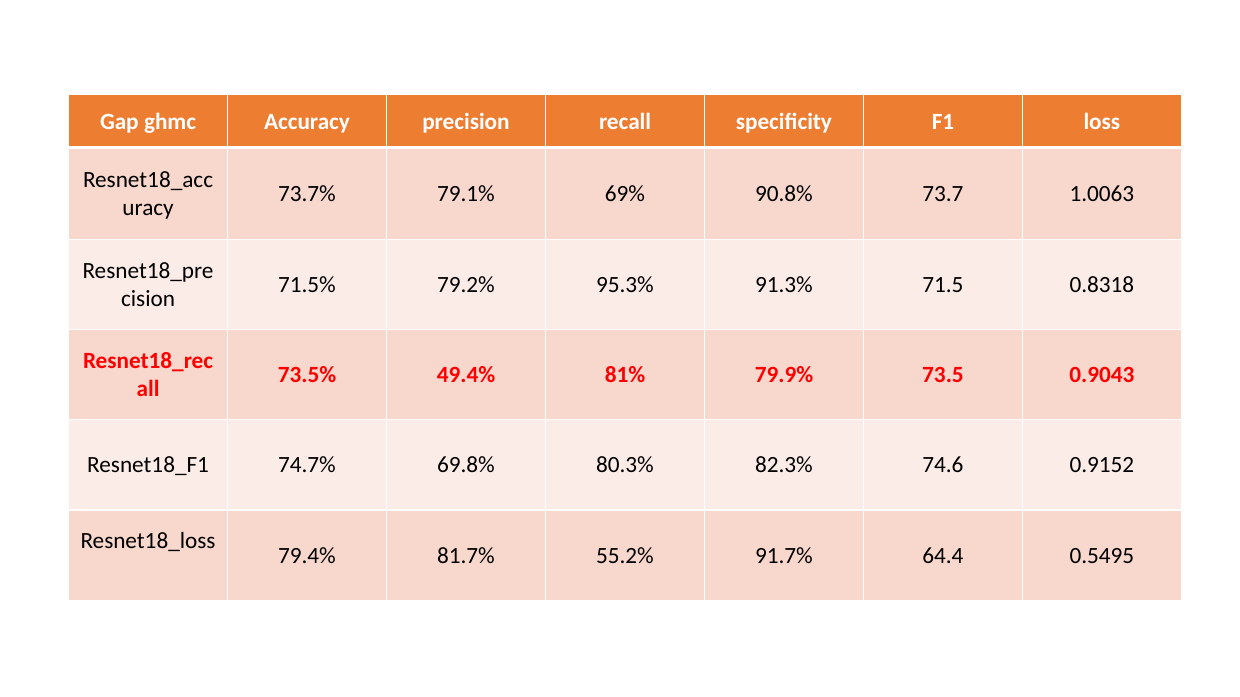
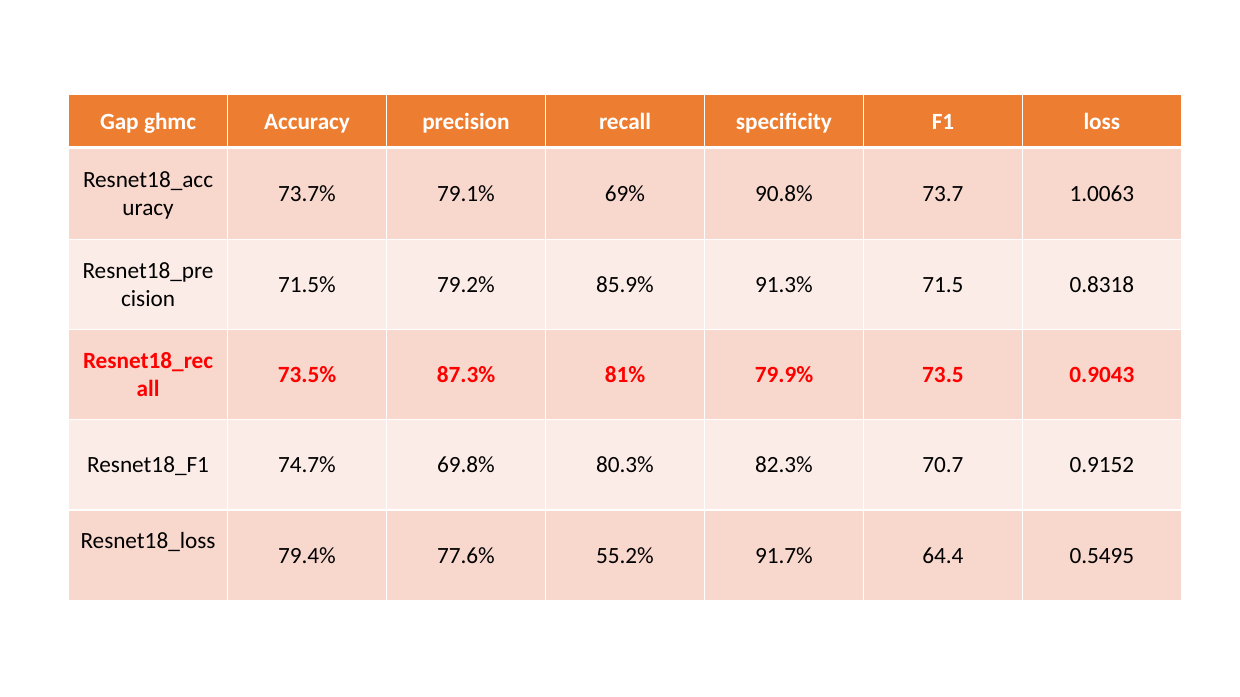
95.3%: 95.3% -> 85.9% (625, 285)
49.4%: 49.4% -> 87.3% (466, 375)
74.6: 74.6 -> 70.7 (943, 466)
81.7%: 81.7% -> 77.6% (466, 556)
